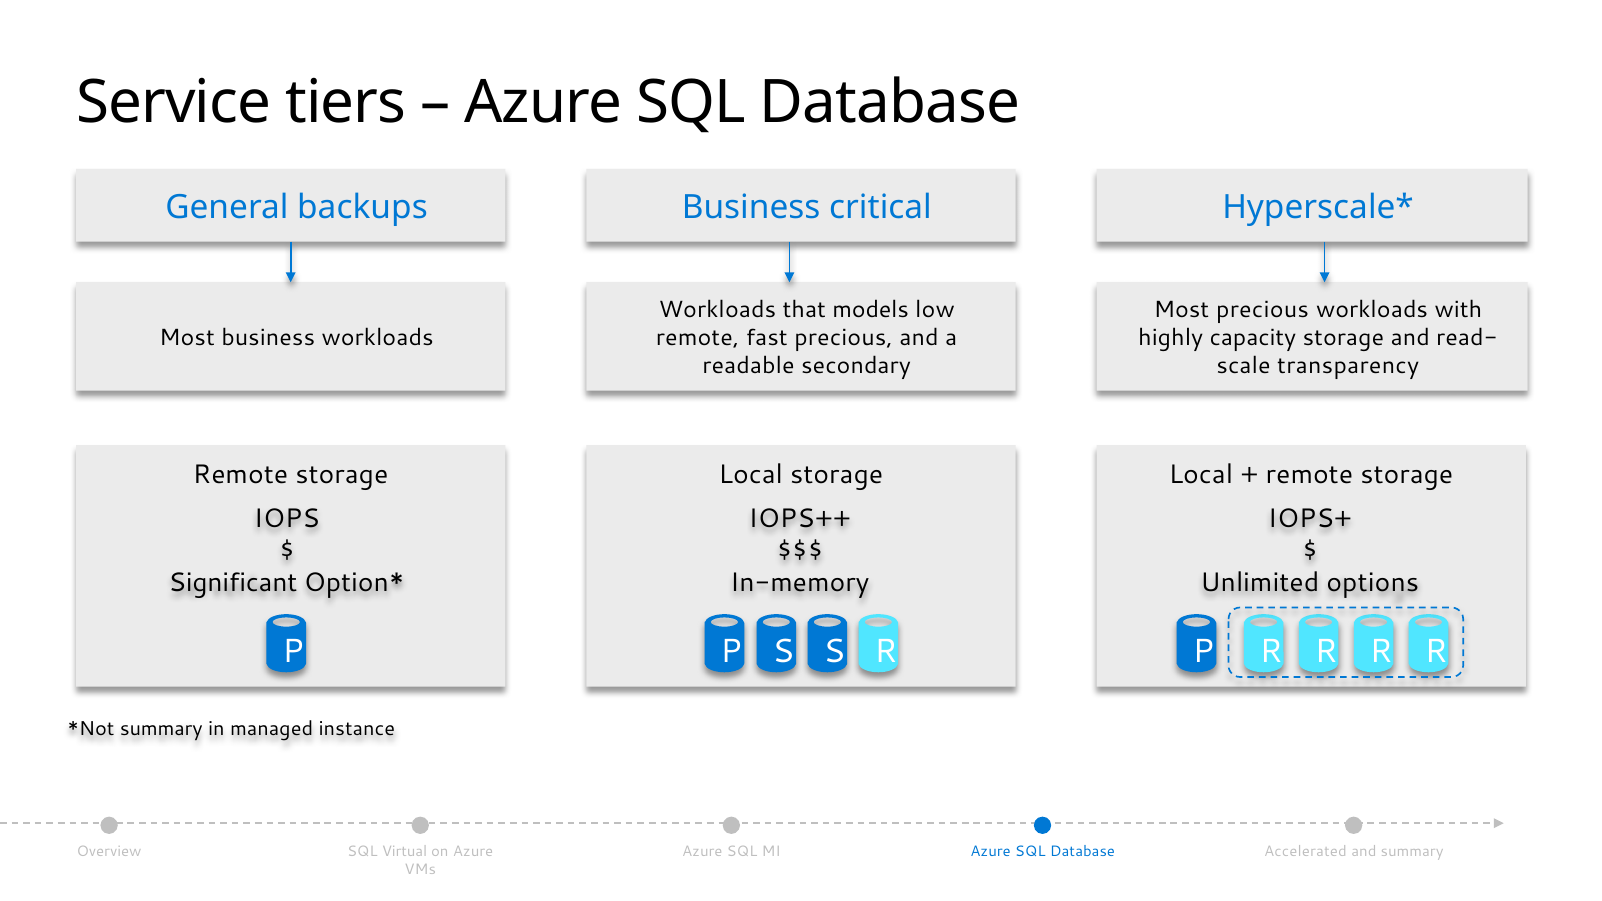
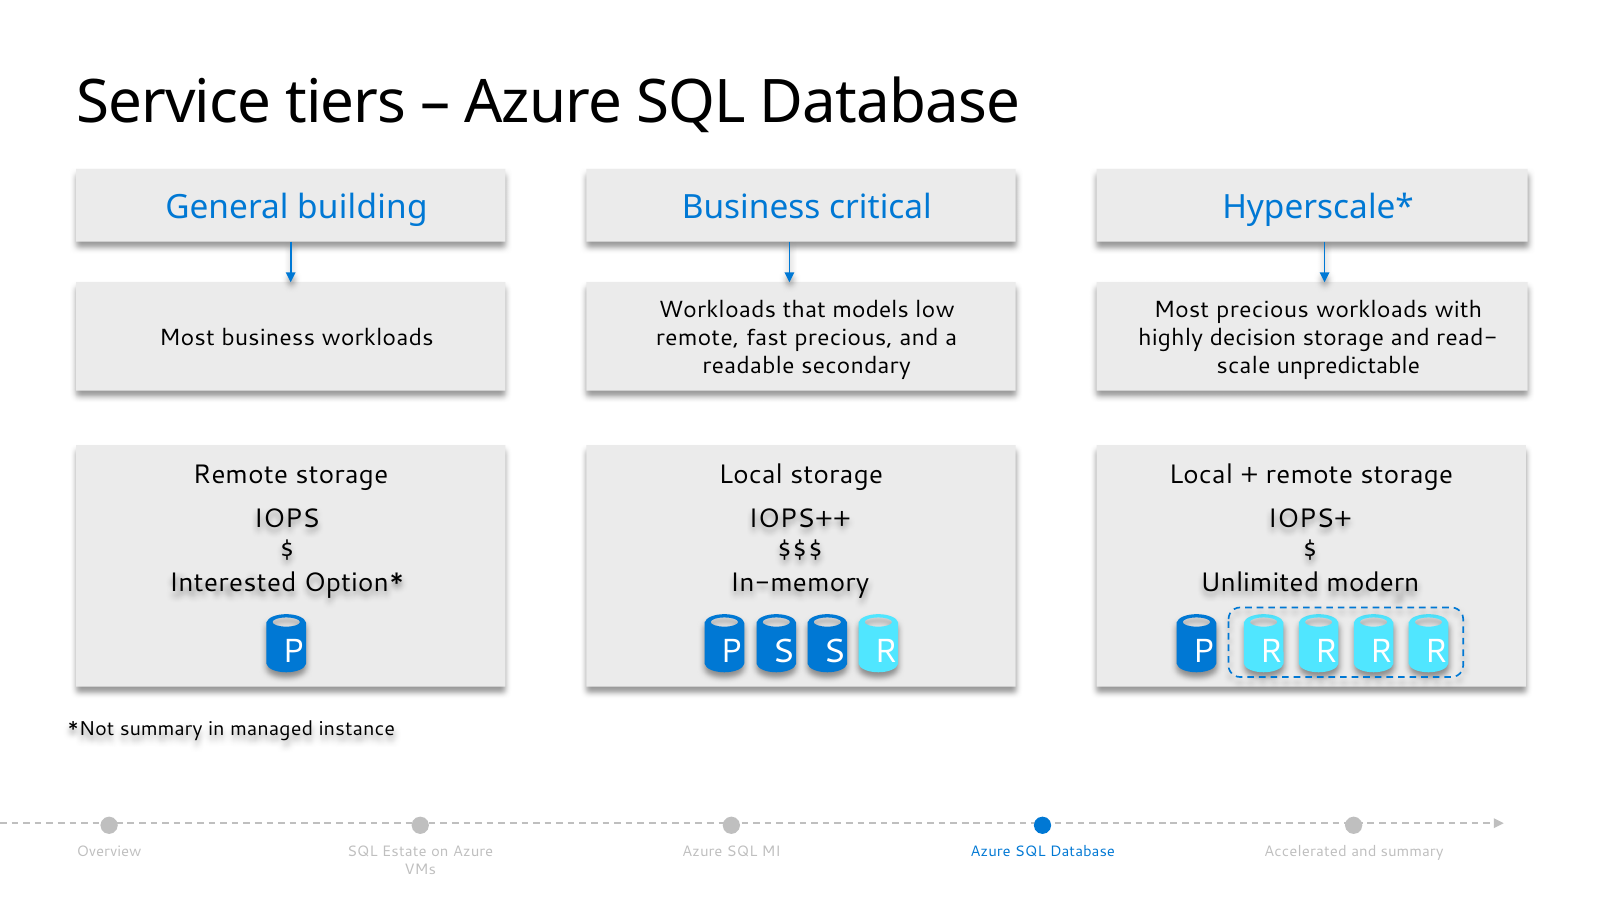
backups: backups -> building (362, 208)
capacity: capacity -> decision (1253, 338)
transparency: transparency -> unpredictable (1348, 366)
Significant: Significant -> Interested (233, 583)
options: options -> modern (1373, 583)
Virtual: Virtual -> Estate (404, 851)
